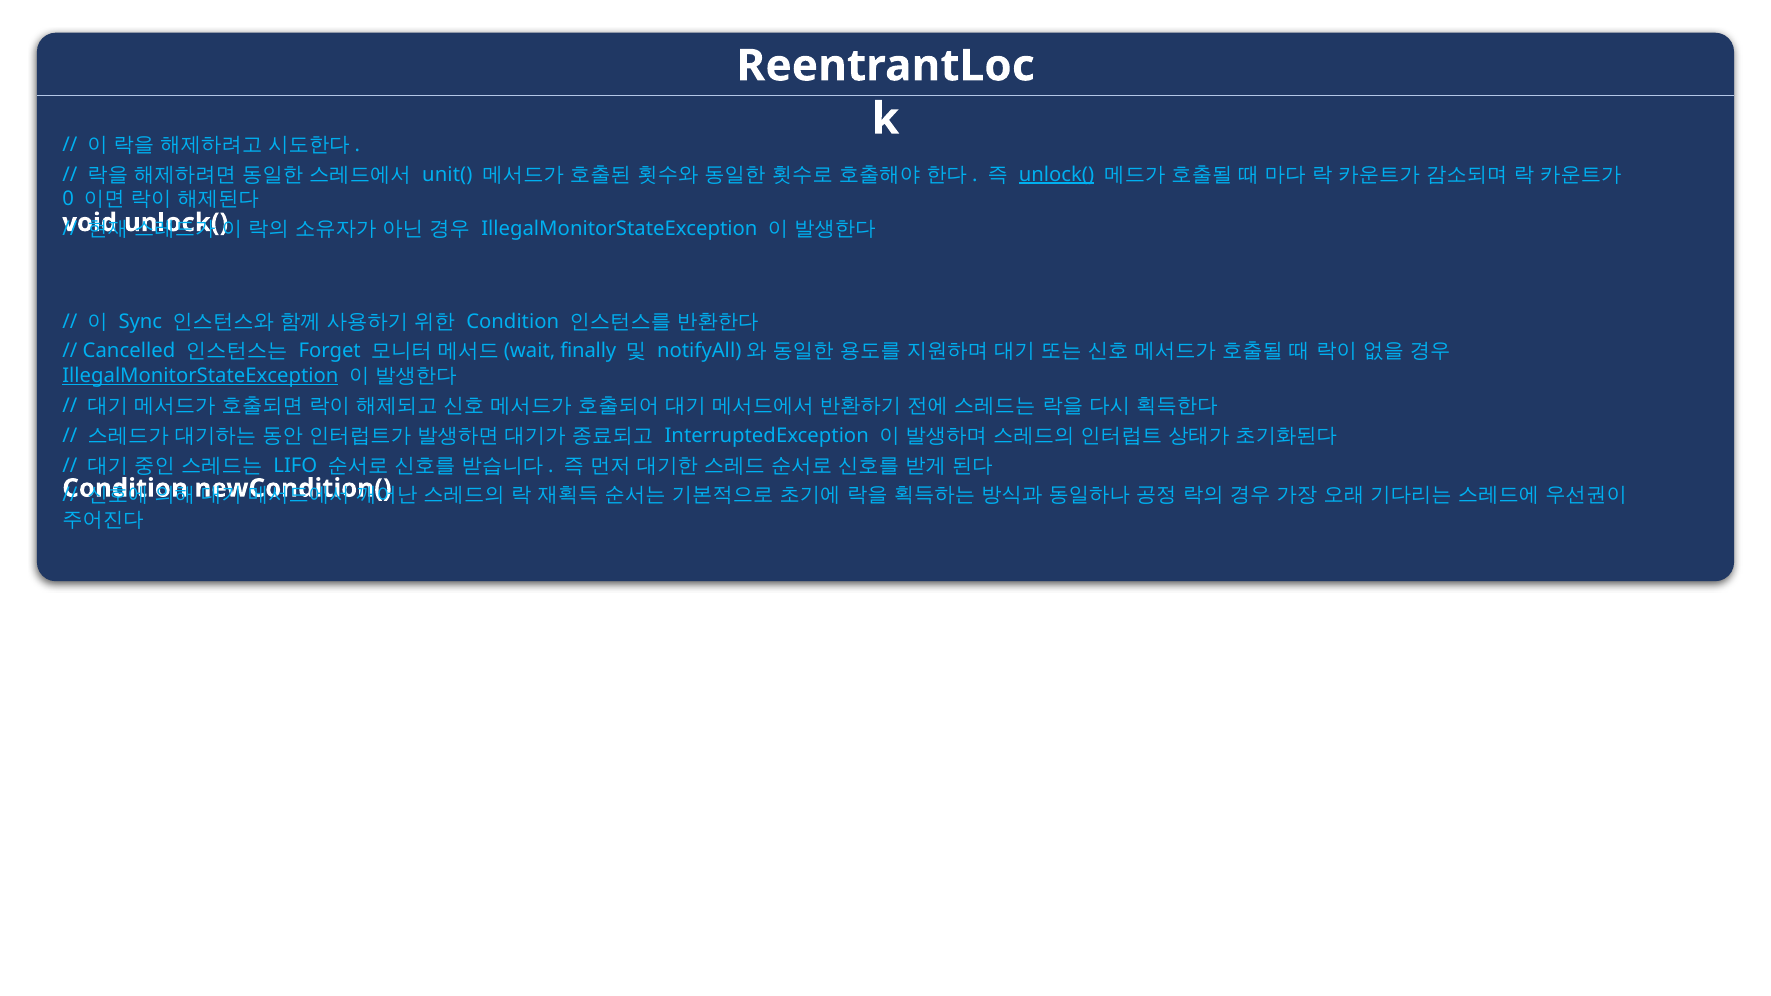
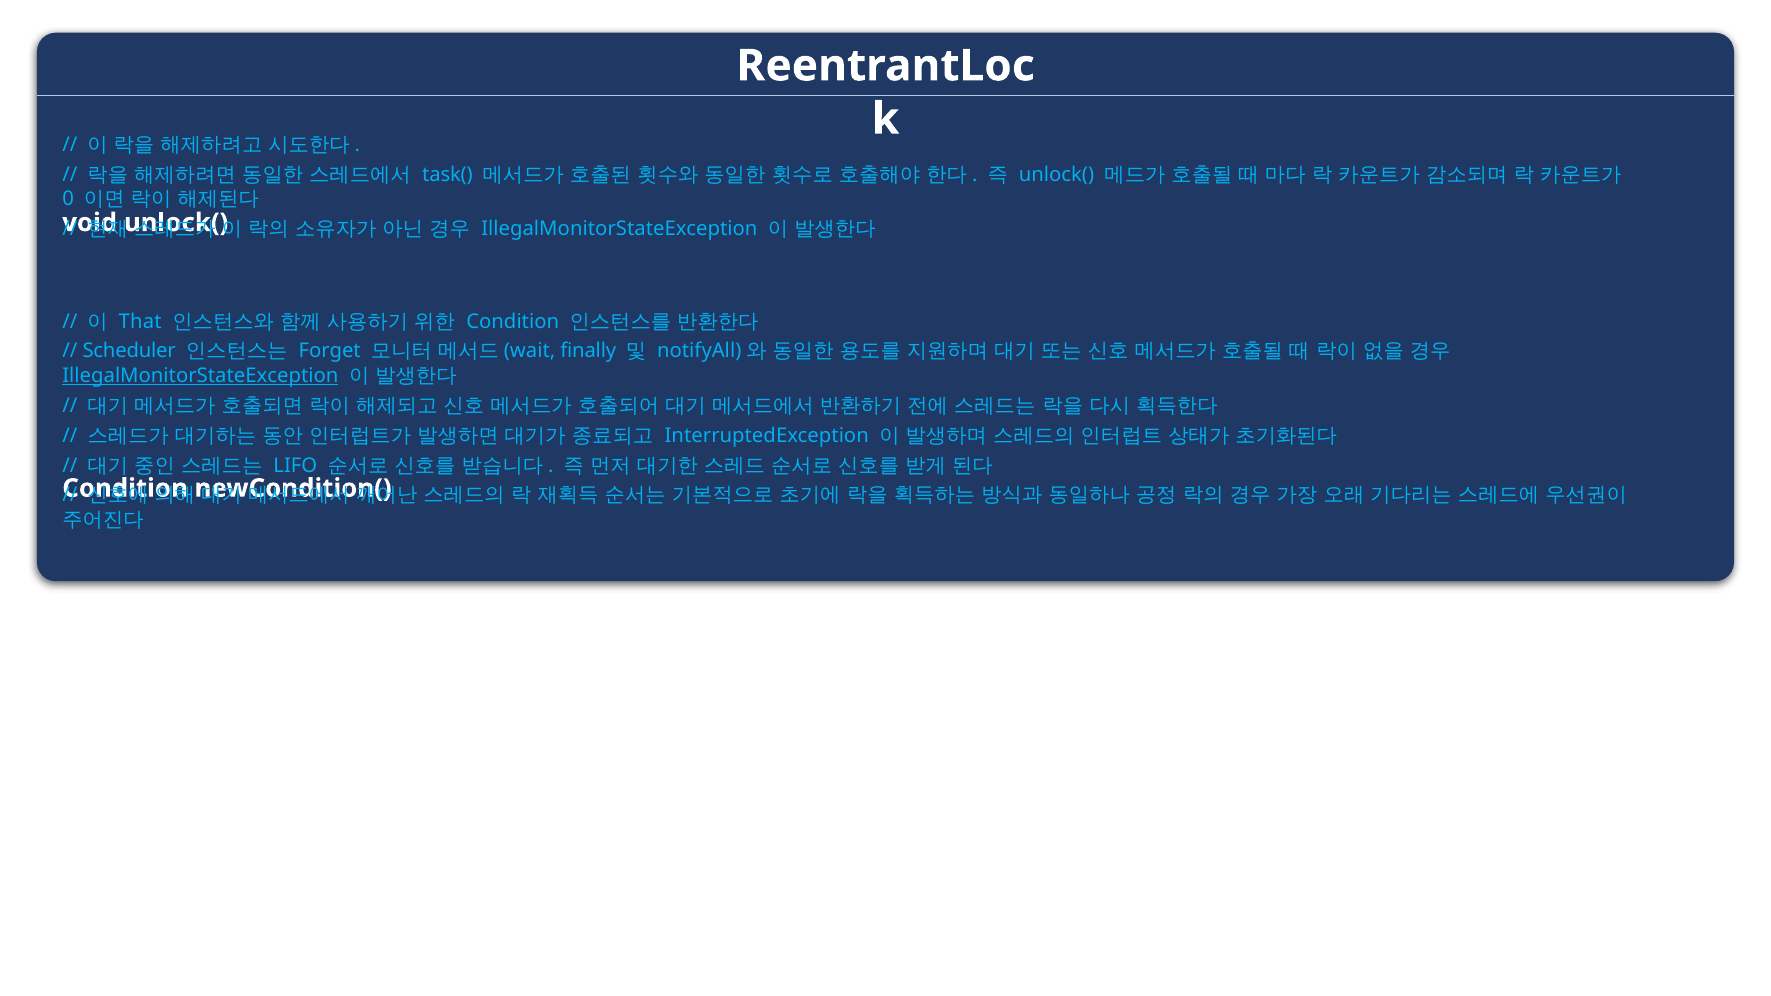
unit(: unit( -> task( (447, 174)
unlock( underline: present -> none (1056, 174)
Sync: Sync -> That (140, 321)
Cancelled: Cancelled -> Scheduler (129, 351)
